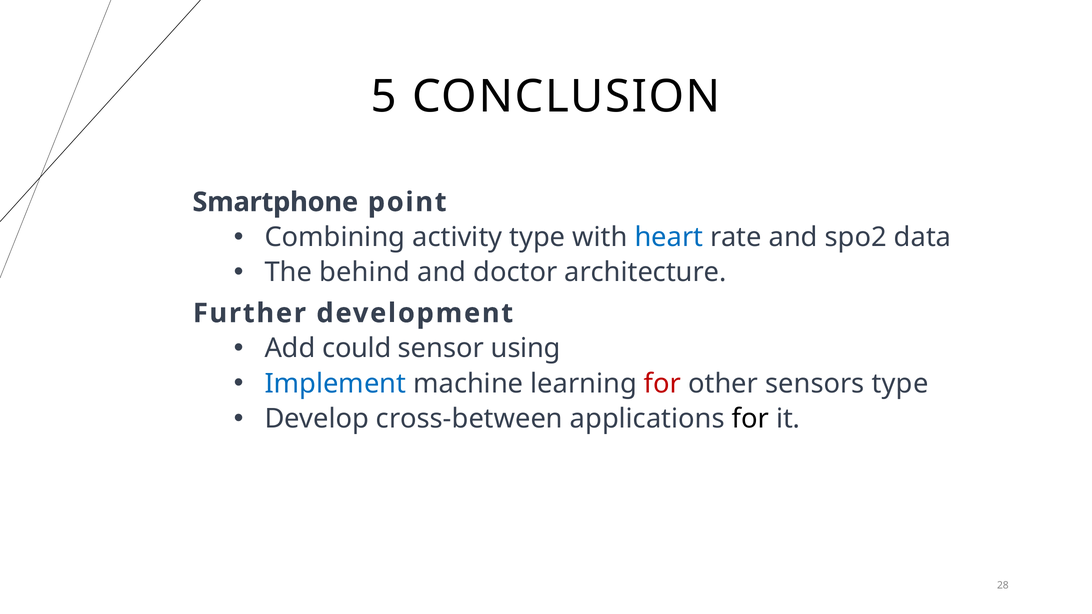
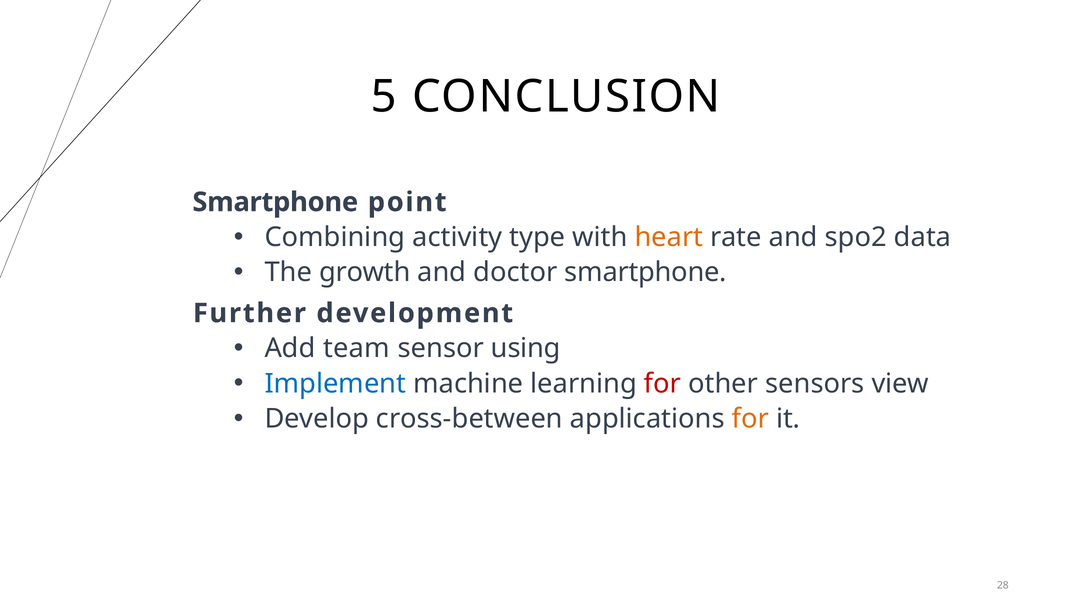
heart colour: blue -> orange (669, 237)
behind: behind -> growth (365, 273)
doctor architecture: architecture -> smartphone (646, 273)
could: could -> team (357, 349)
sensors type: type -> view (900, 384)
for colour: black -> orange (750, 419)
